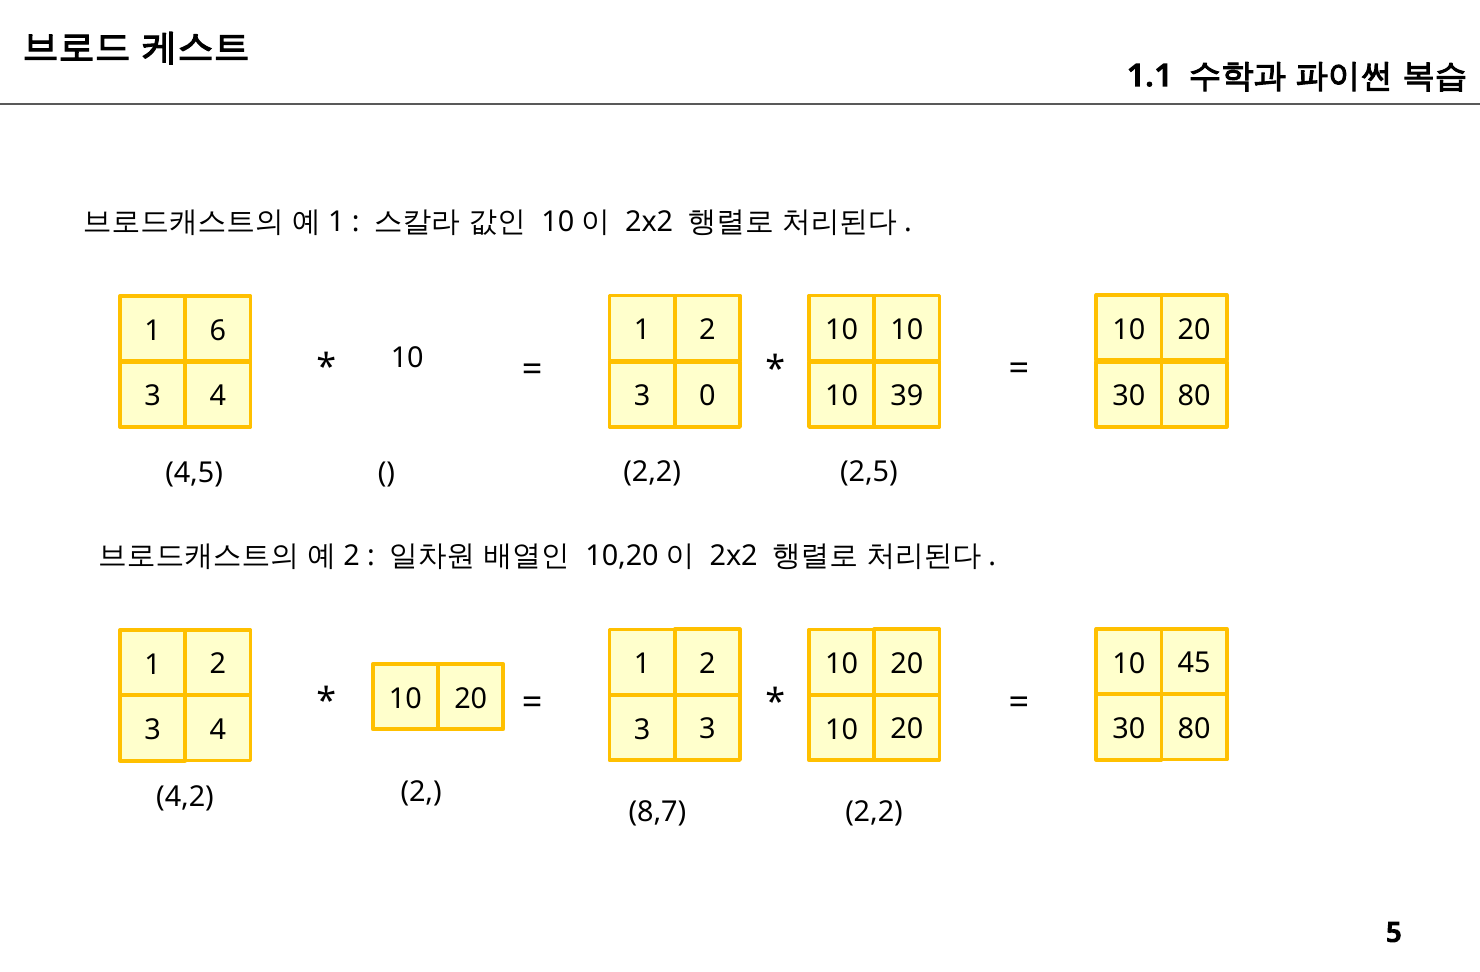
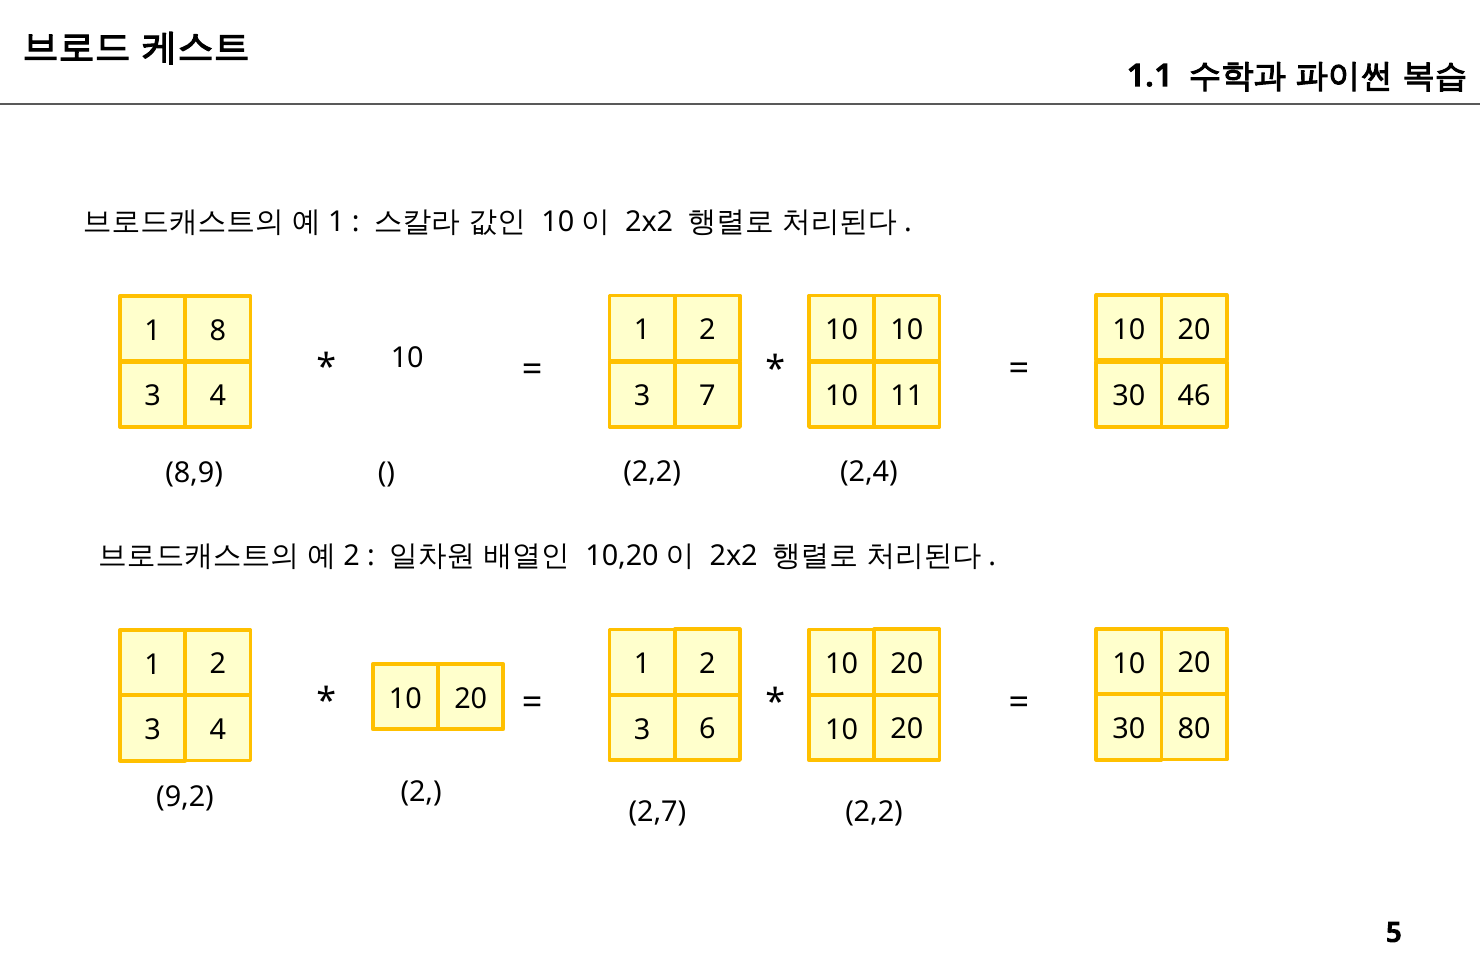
6: 6 -> 8 (218, 331)
0: 0 -> 7 (707, 396)
39: 39 -> 11 (907, 396)
80: 80 -> 46 (1194, 396)
2,5: 2,5 -> 2,4 (869, 472)
4,5: 4,5 -> 8,9 (194, 473)
45: 45 -> 20 (1194, 663)
3 3: 3 -> 6 (707, 730)
4,2: 4,2 -> 9,2 (185, 797)
8,7: 8,7 -> 2,7 (657, 813)
